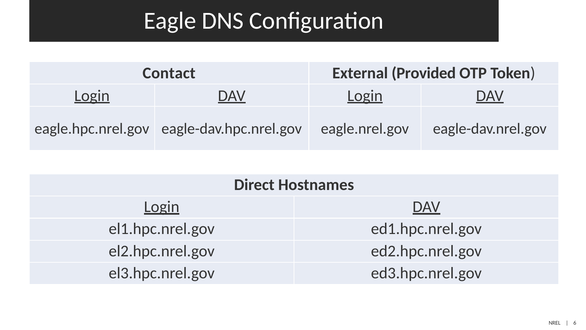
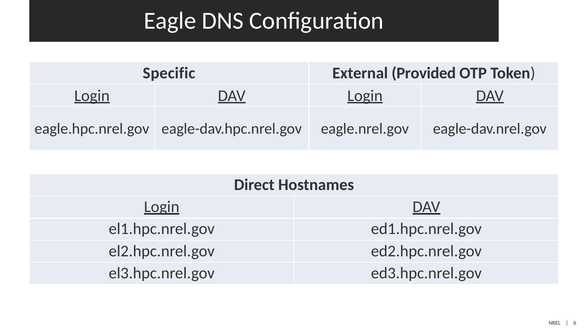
Contact: Contact -> Specific (169, 73)
